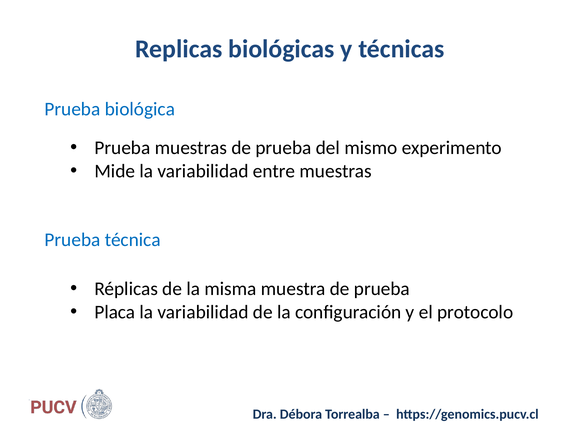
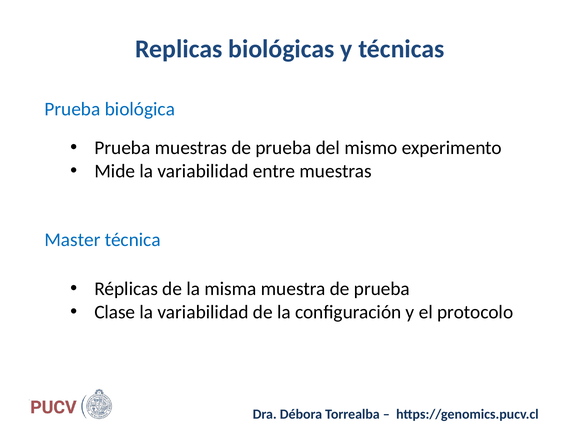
Prueba: Prueba -> Master (72, 240)
Placa: Placa -> Clase (115, 312)
